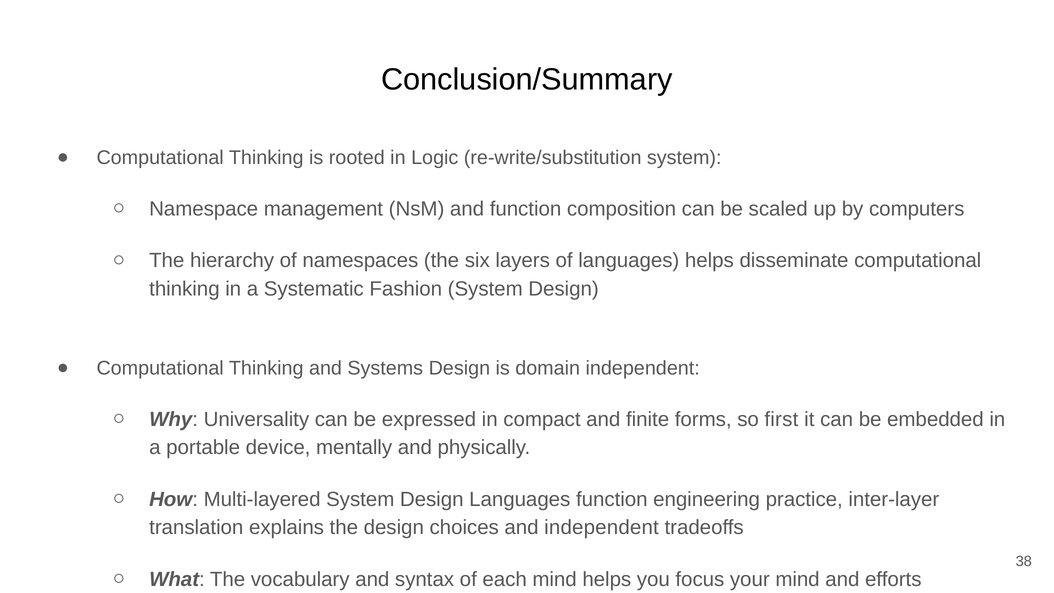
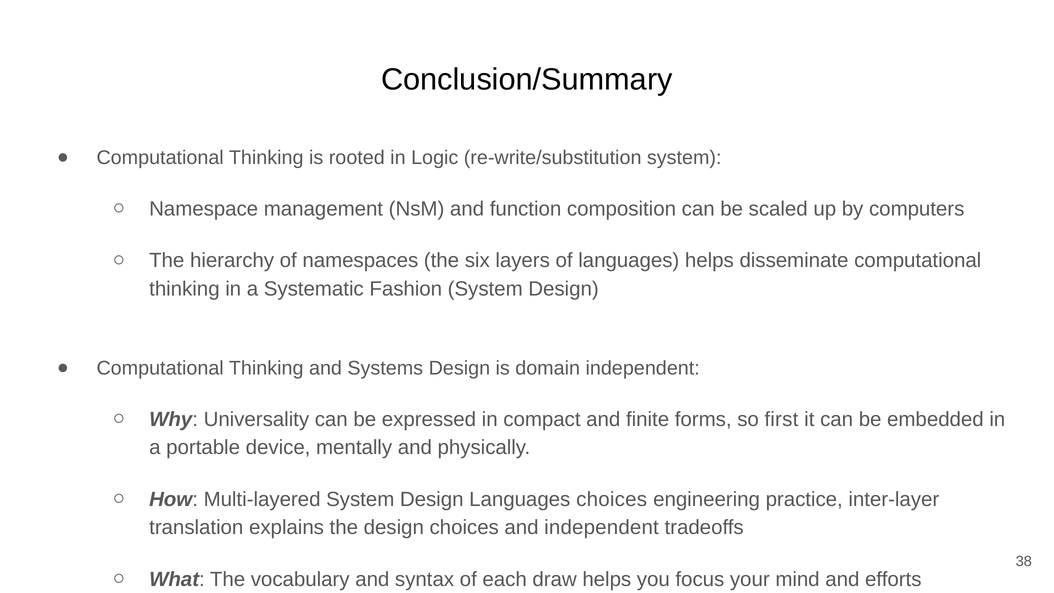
Languages function: function -> choices (612, 499)
each mind: mind -> draw (555, 579)
